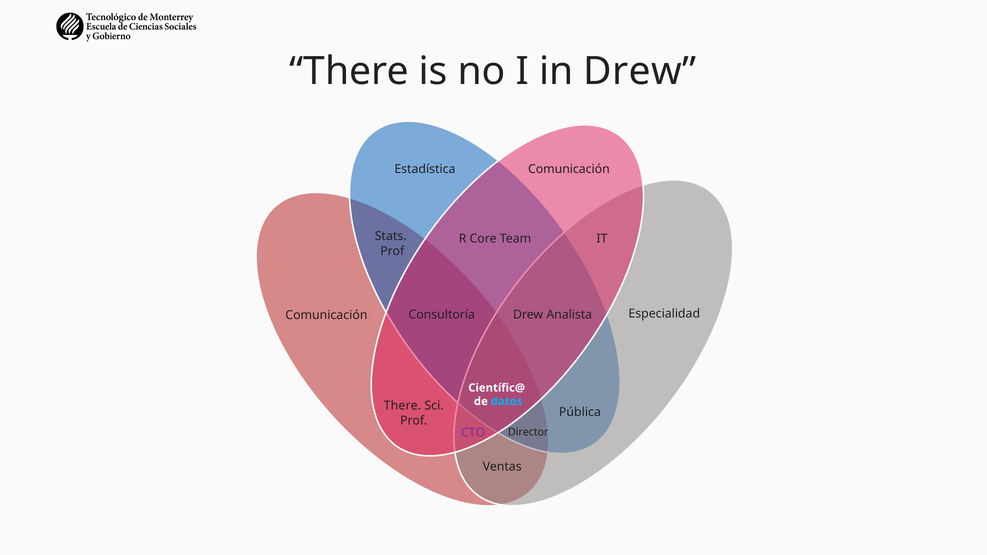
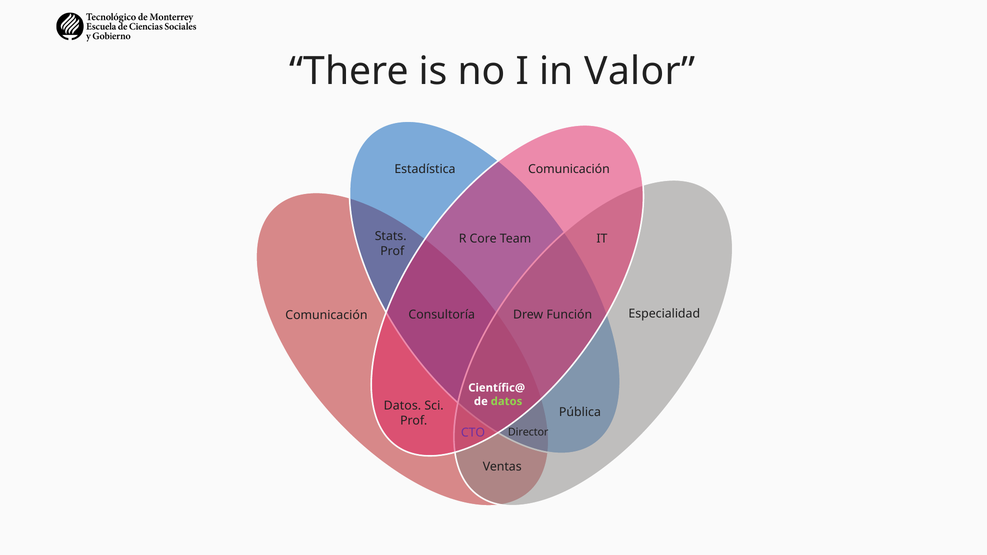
in Drew: Drew -> Valor (640, 71)
Analista: Analista -> Función (569, 315)
datos colour: light blue -> light green (506, 401)
There: There -> Datos (402, 406)
